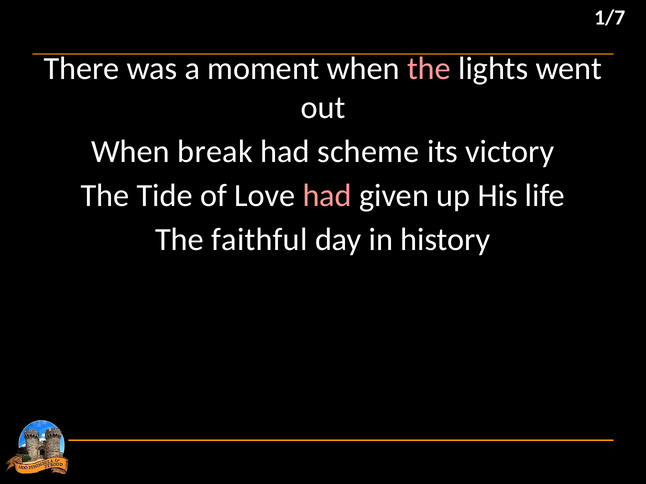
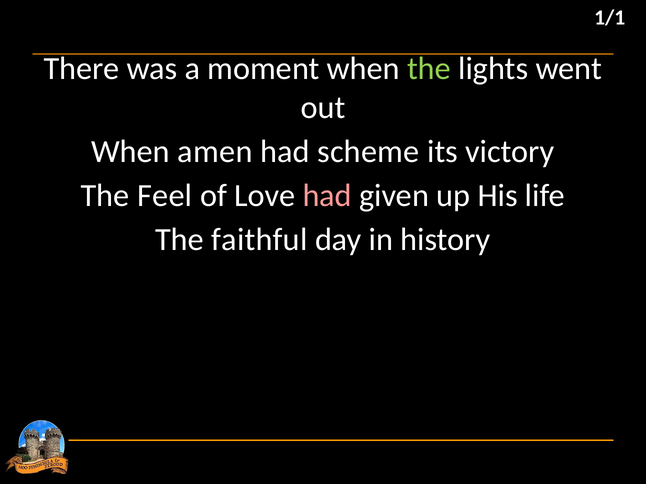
1/7: 1/7 -> 1/1 (610, 18)
the colour: pink -> light green (429, 69)
break: break -> amen (215, 152)
Tide: Tide -> Feel (165, 196)
